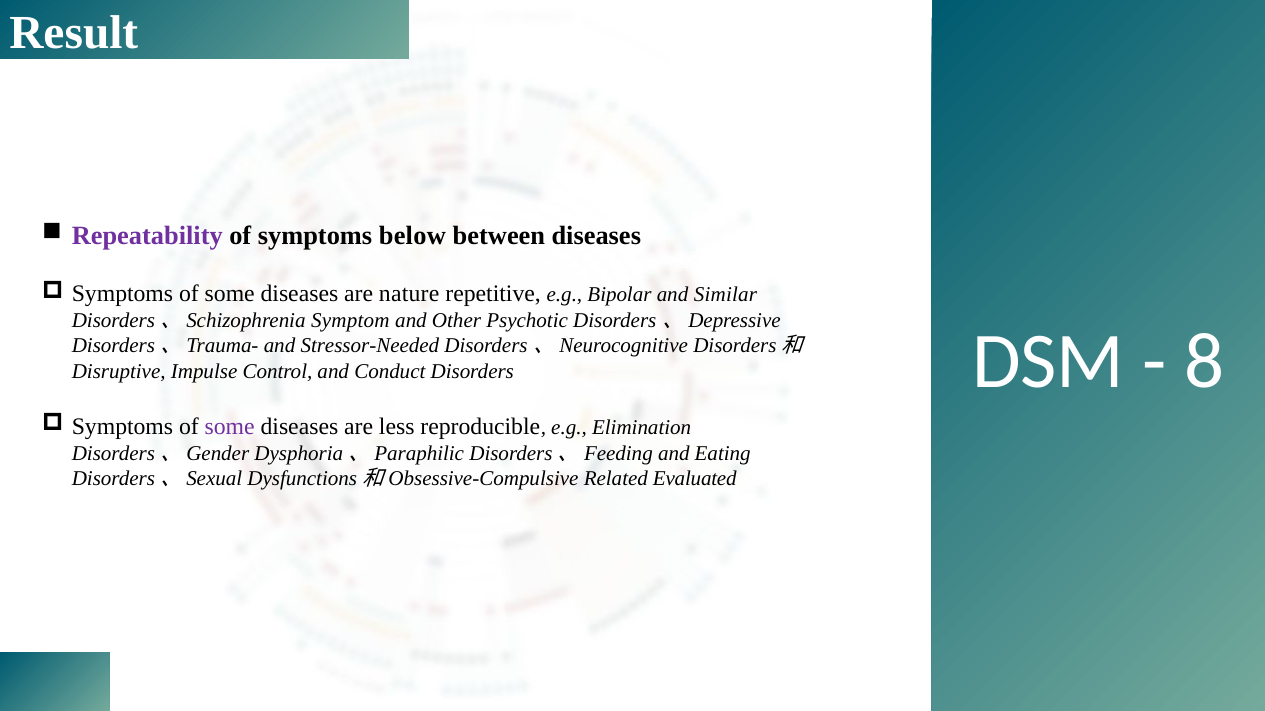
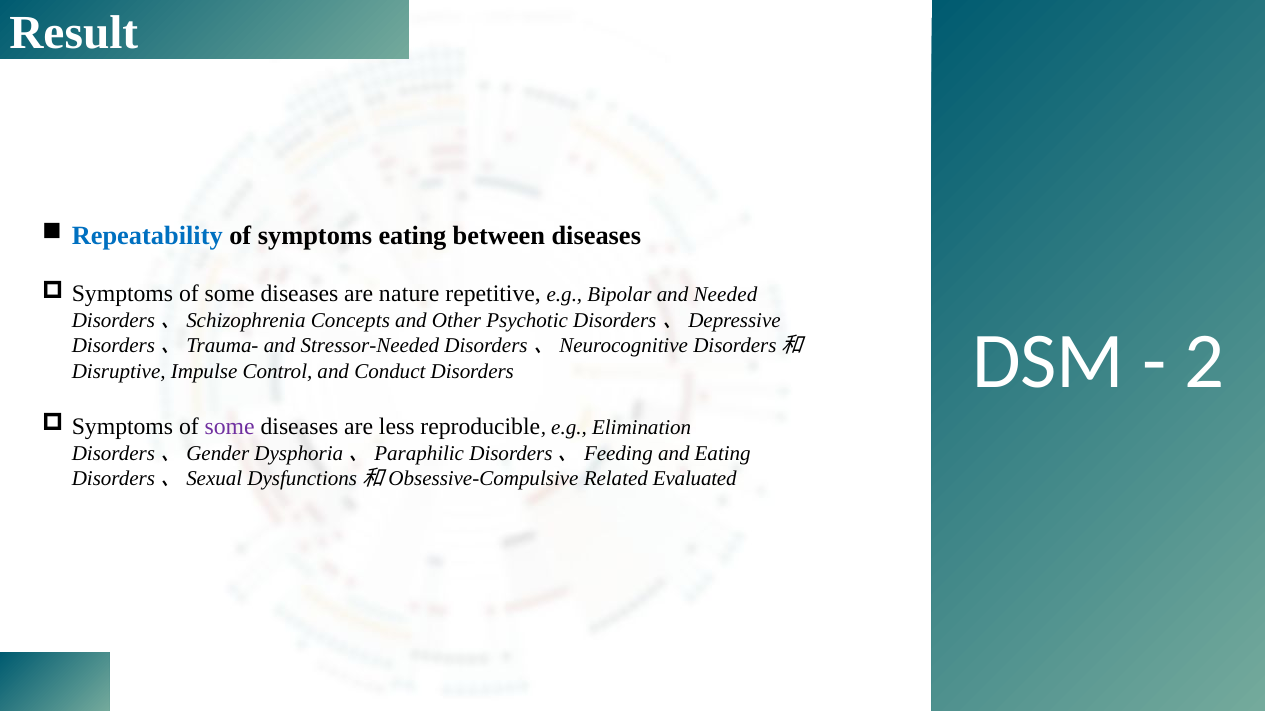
Repeatability colour: purple -> blue (147, 236)
symptoms below: below -> eating (413, 236)
Similar: Similar -> Needed (726, 295)
Symptom: Symptom -> Concepts (350, 321)
8: 8 -> 2 (1204, 361)
